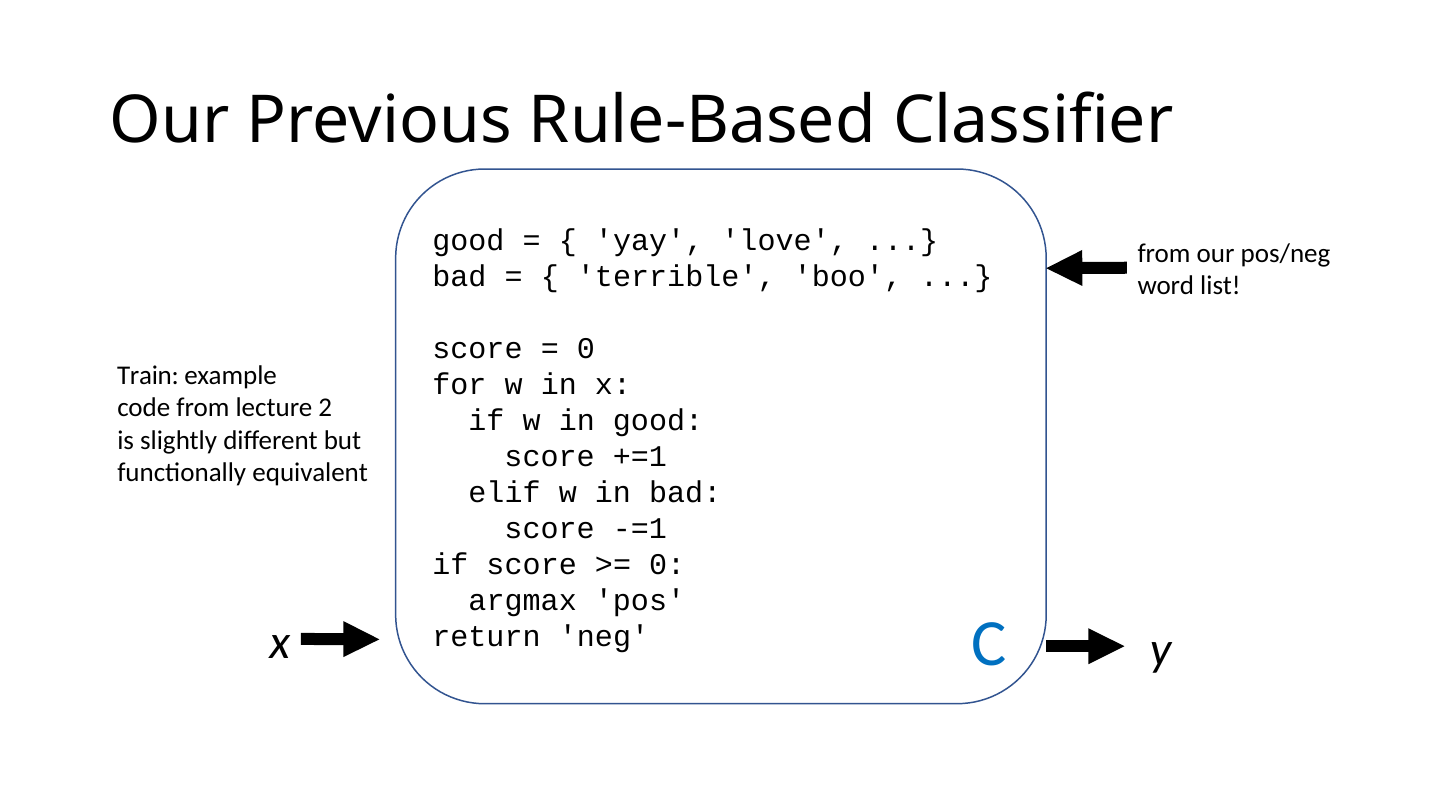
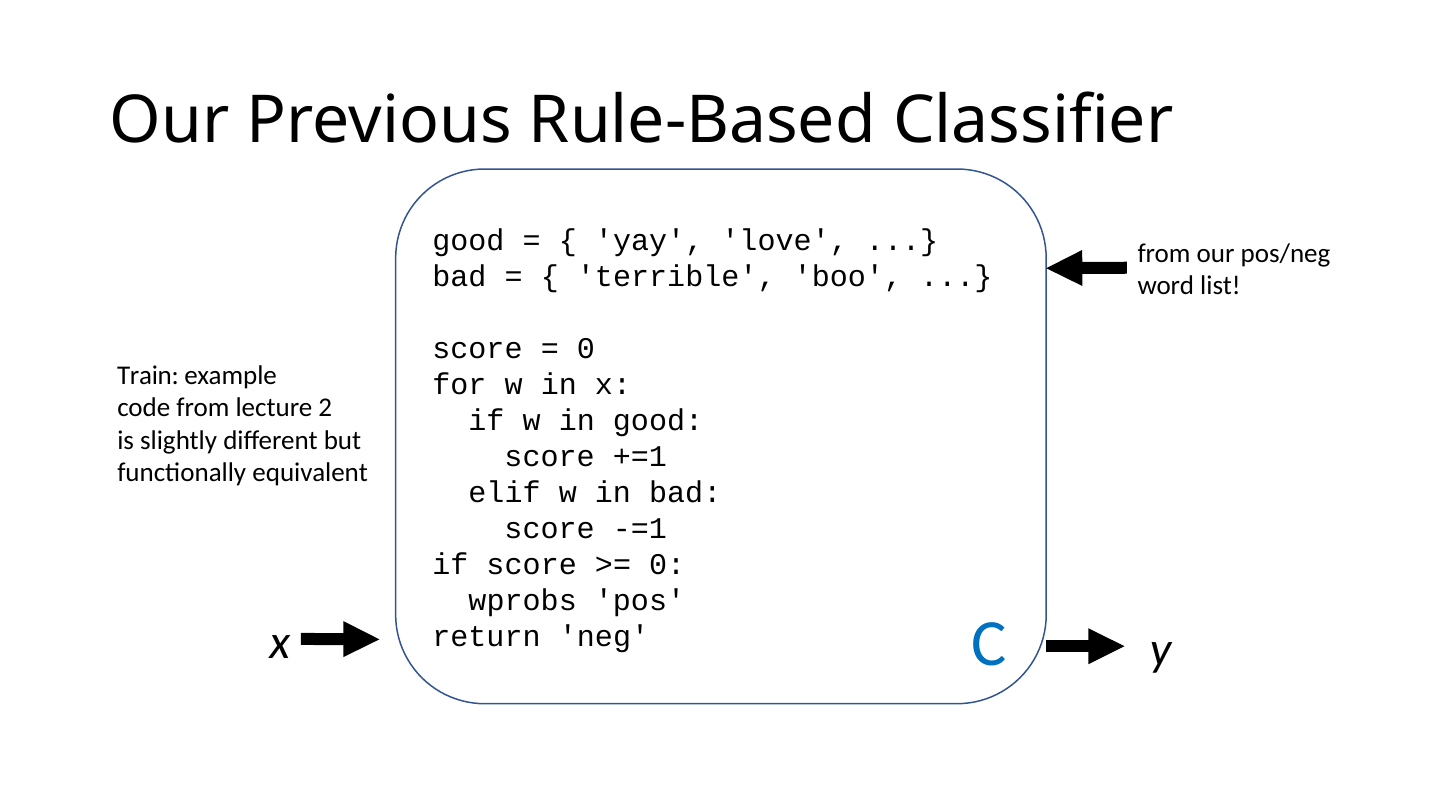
argmax: argmax -> wprobs (523, 601)
